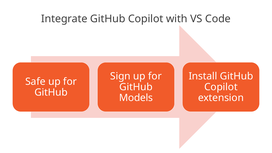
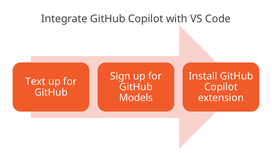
Safe: Safe -> Text (35, 82)
